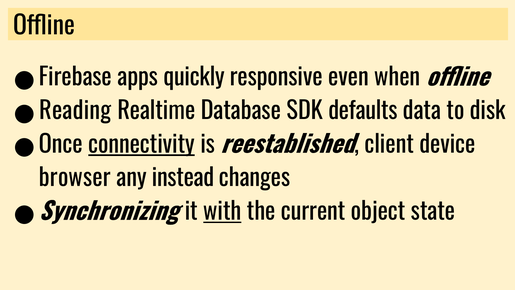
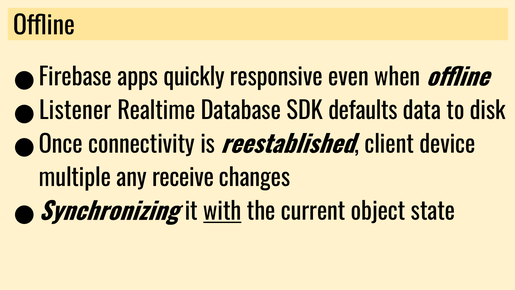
Reading: Reading -> Listener (75, 111)
connectivity underline: present -> none (141, 145)
browser: browser -> multiple (75, 178)
instead: instead -> receive (183, 178)
